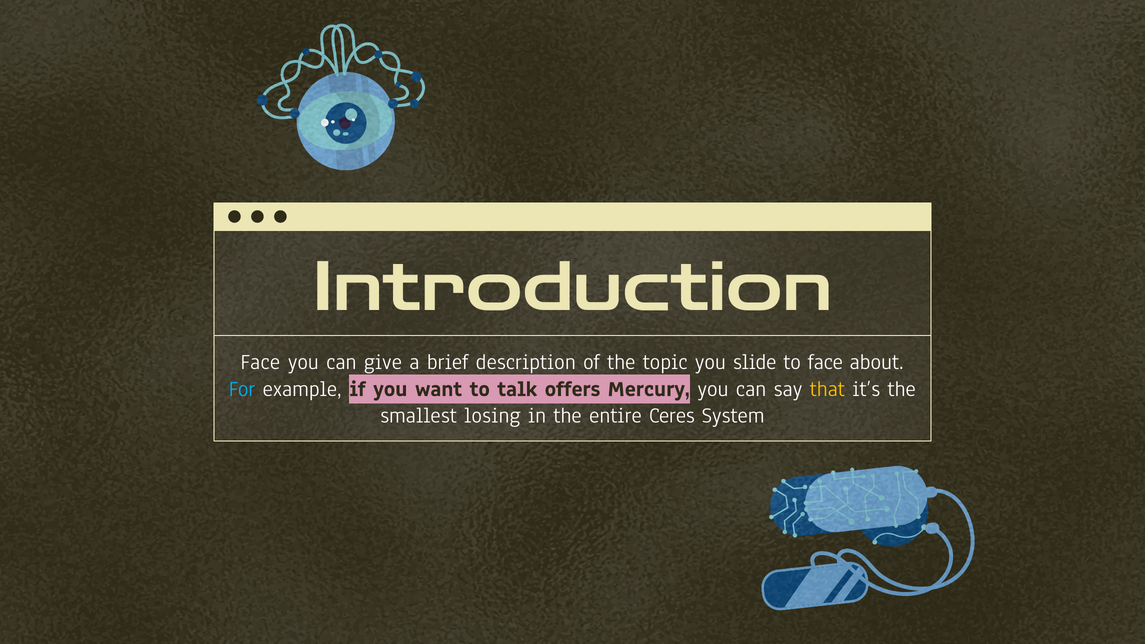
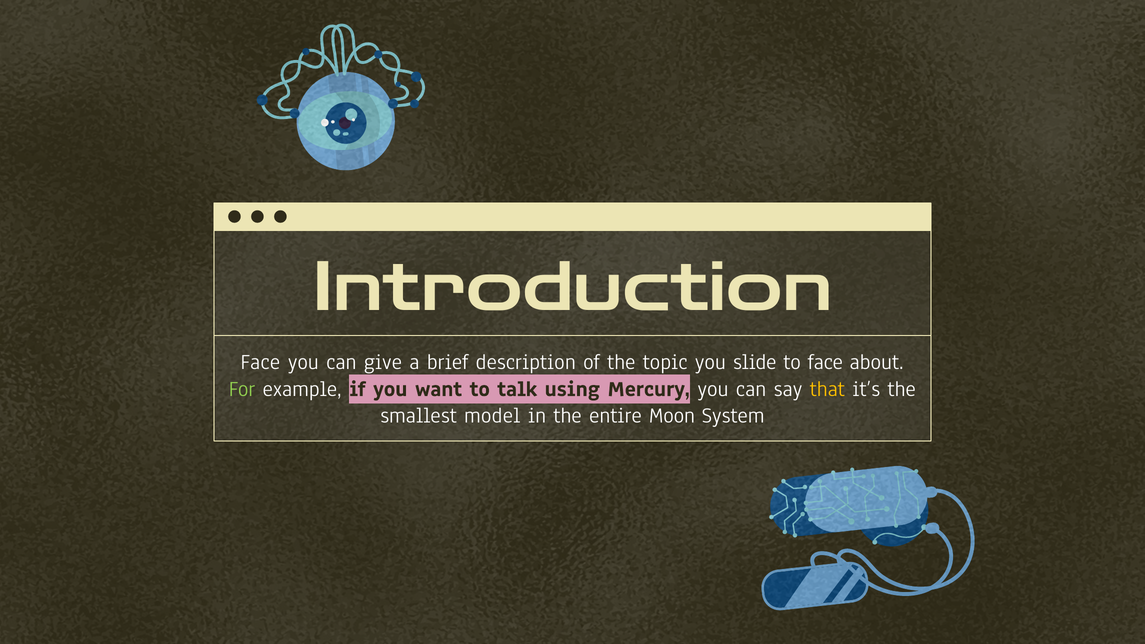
For colour: light blue -> light green (242, 389)
offers: offers -> using (572, 389)
losing: losing -> model (492, 416)
Ceres: Ceres -> Moon (672, 416)
